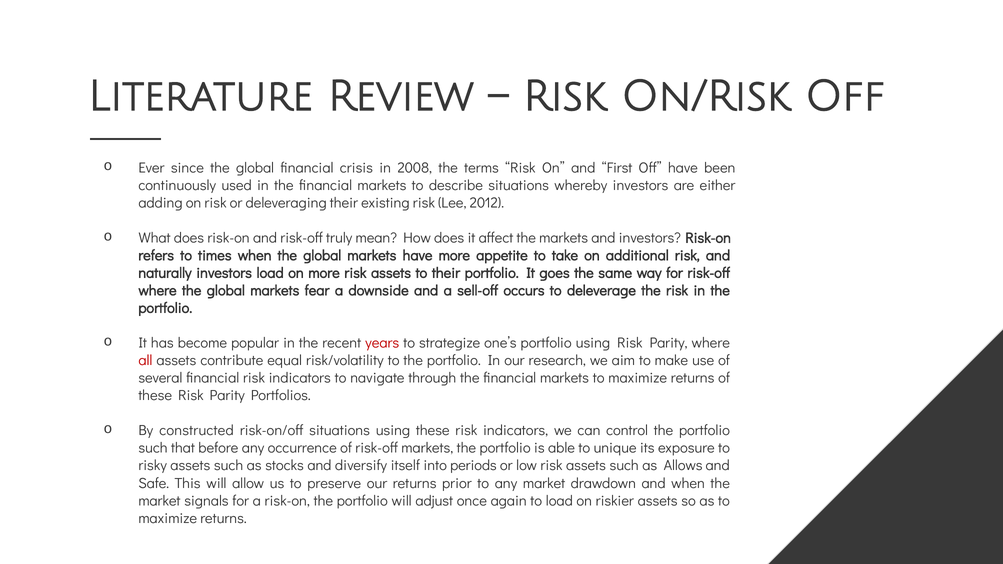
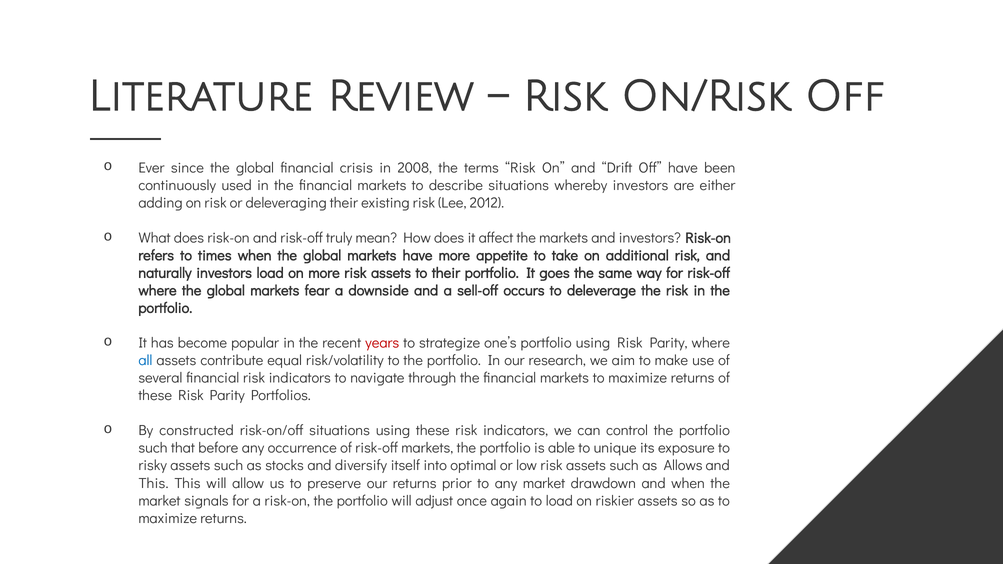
First: First -> Drift (617, 168)
all colour: red -> blue (145, 361)
periods: periods -> optimal (473, 466)
Safe: Safe -> This (154, 483)
